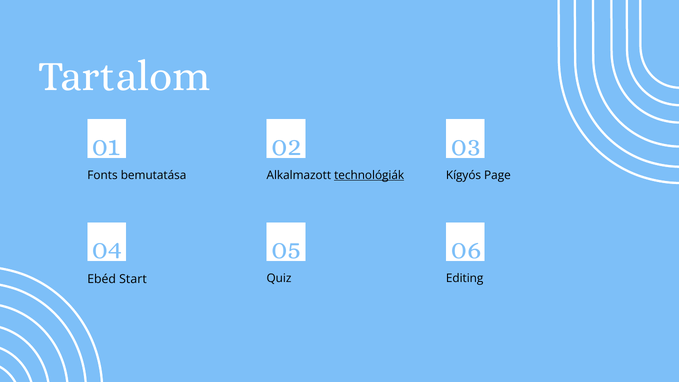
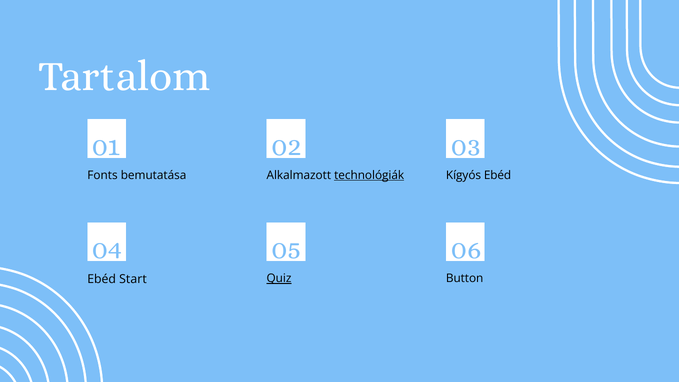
Kígyós Page: Page -> Ebéd (498, 175)
Quiz underline: none -> present (279, 278)
Editing: Editing -> Button (465, 278)
